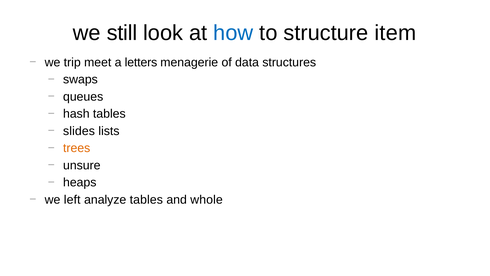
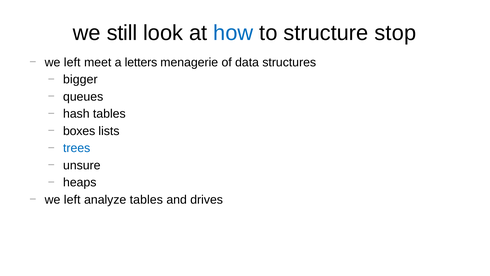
item: item -> stop (395, 33)
trip: trip -> left (72, 62)
swaps: swaps -> bigger (80, 79)
slides: slides -> boxes (79, 131)
trees colour: orange -> blue (77, 148)
whole: whole -> drives (207, 199)
